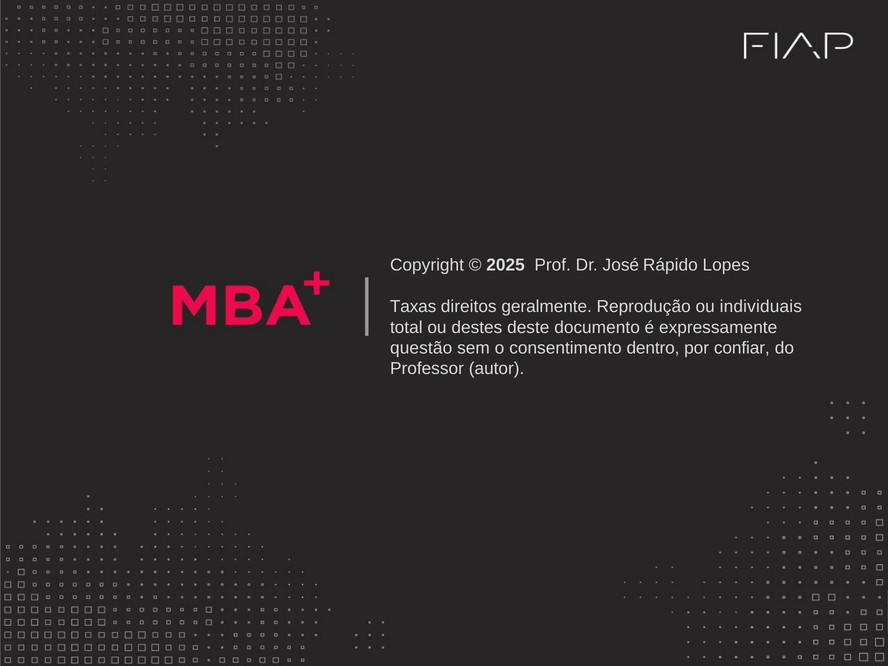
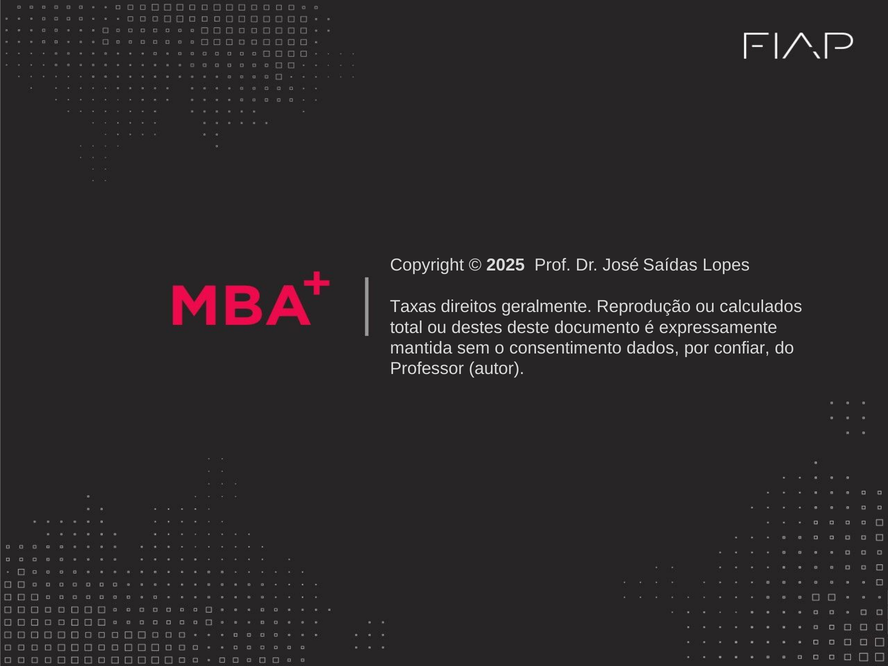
Rápido: Rápido -> Saídas (670, 265)
individuais: individuais -> calculados (761, 307)
questão: questão -> mantida (421, 348)
dentro: dentro -> dados (653, 348)
